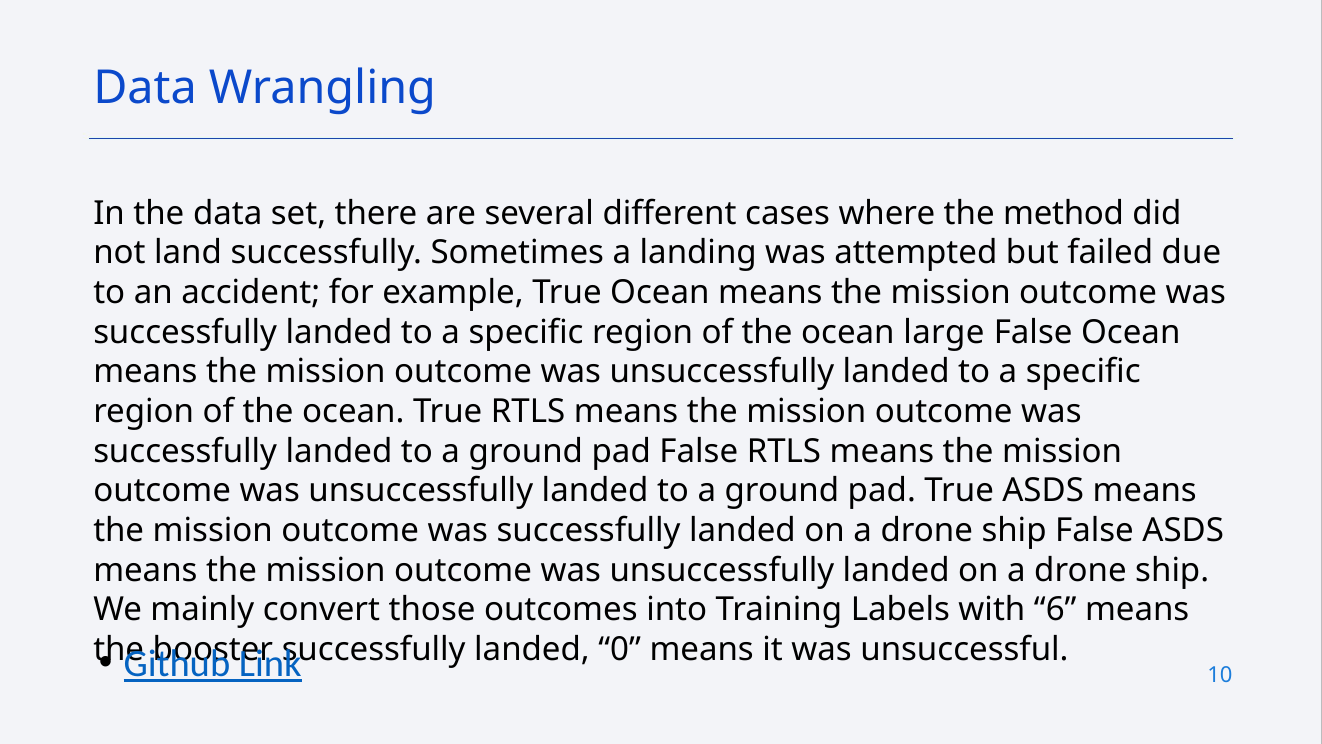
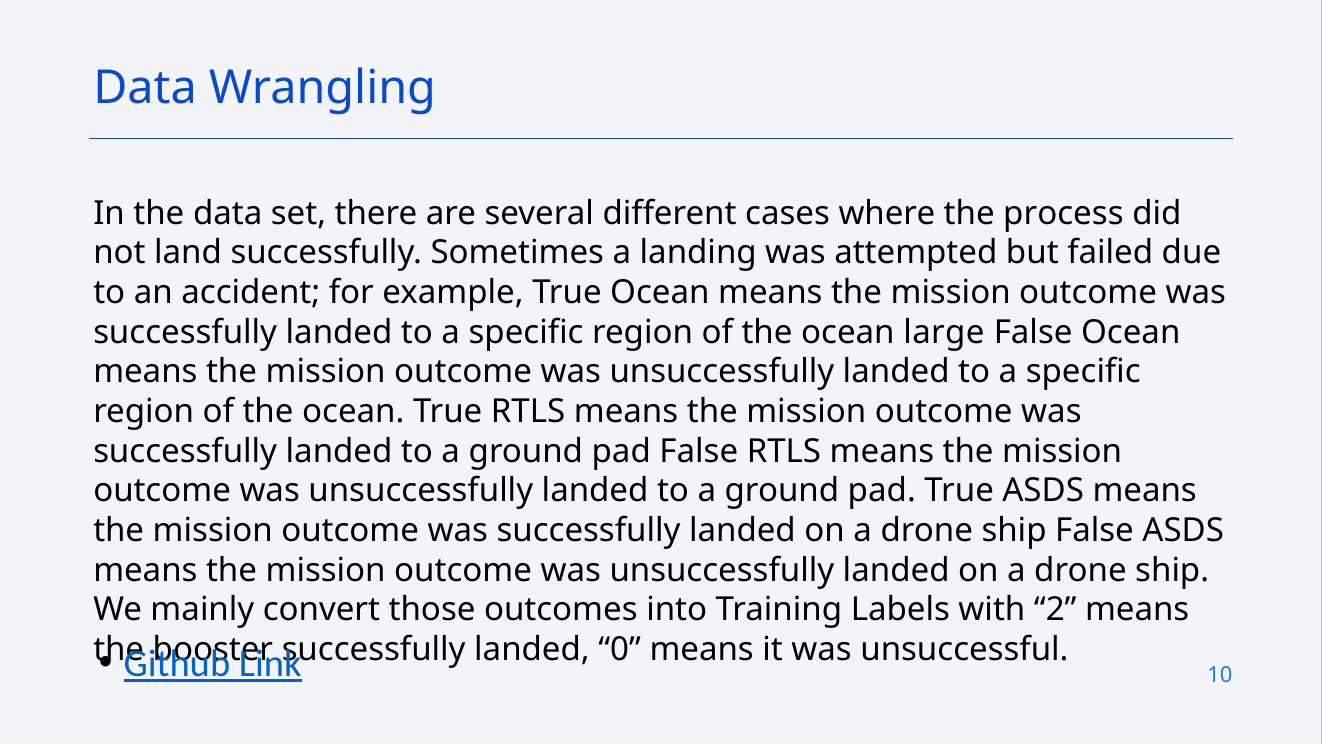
method: method -> process (1063, 213)
6: 6 -> 2 (1055, 610)
